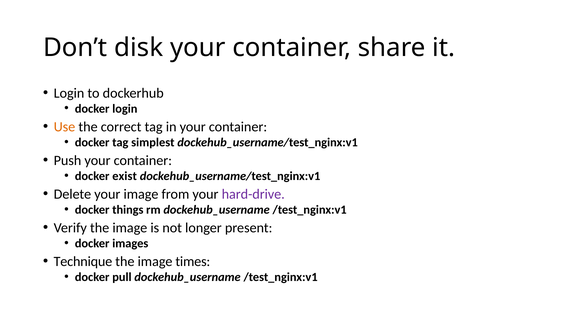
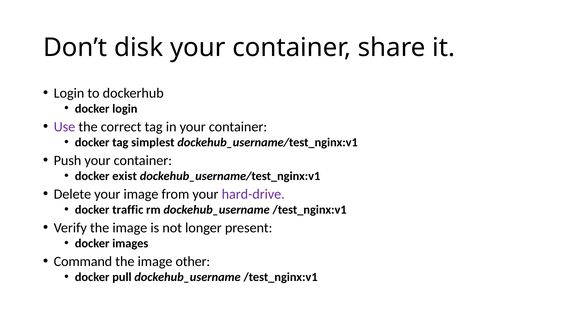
Use colour: orange -> purple (64, 127)
things: things -> traffic (128, 210)
Technique: Technique -> Command (83, 261)
times: times -> other (193, 261)
